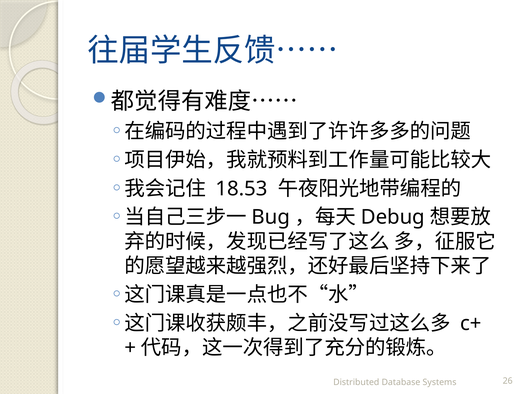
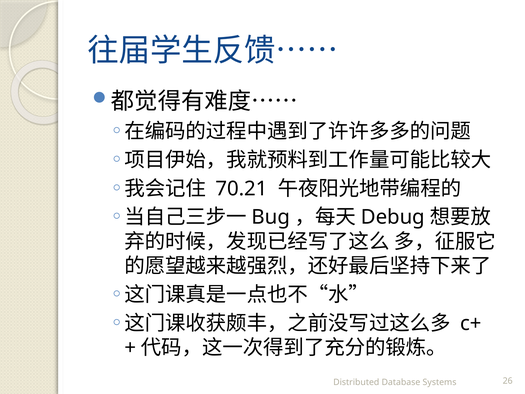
18.53: 18.53 -> 70.21 (241, 189)
